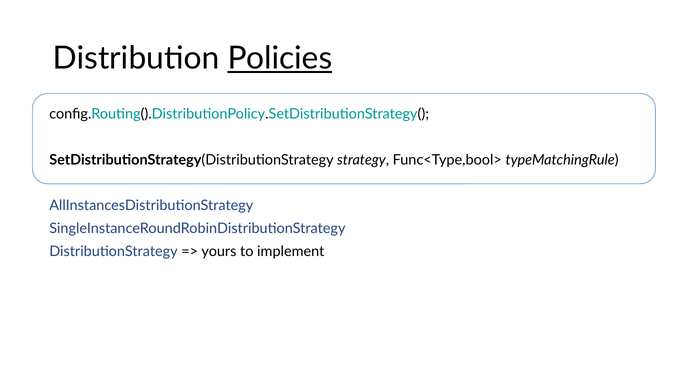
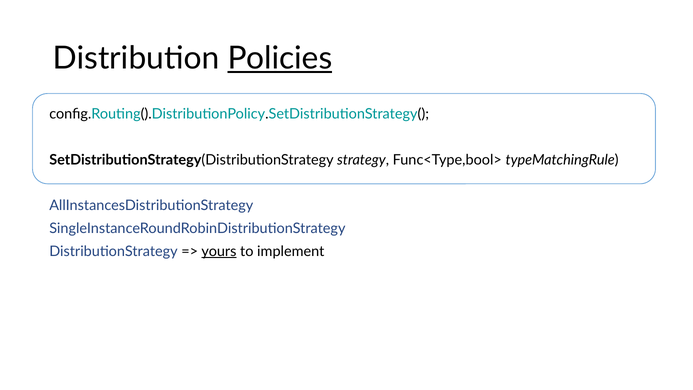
yours underline: none -> present (219, 251)
